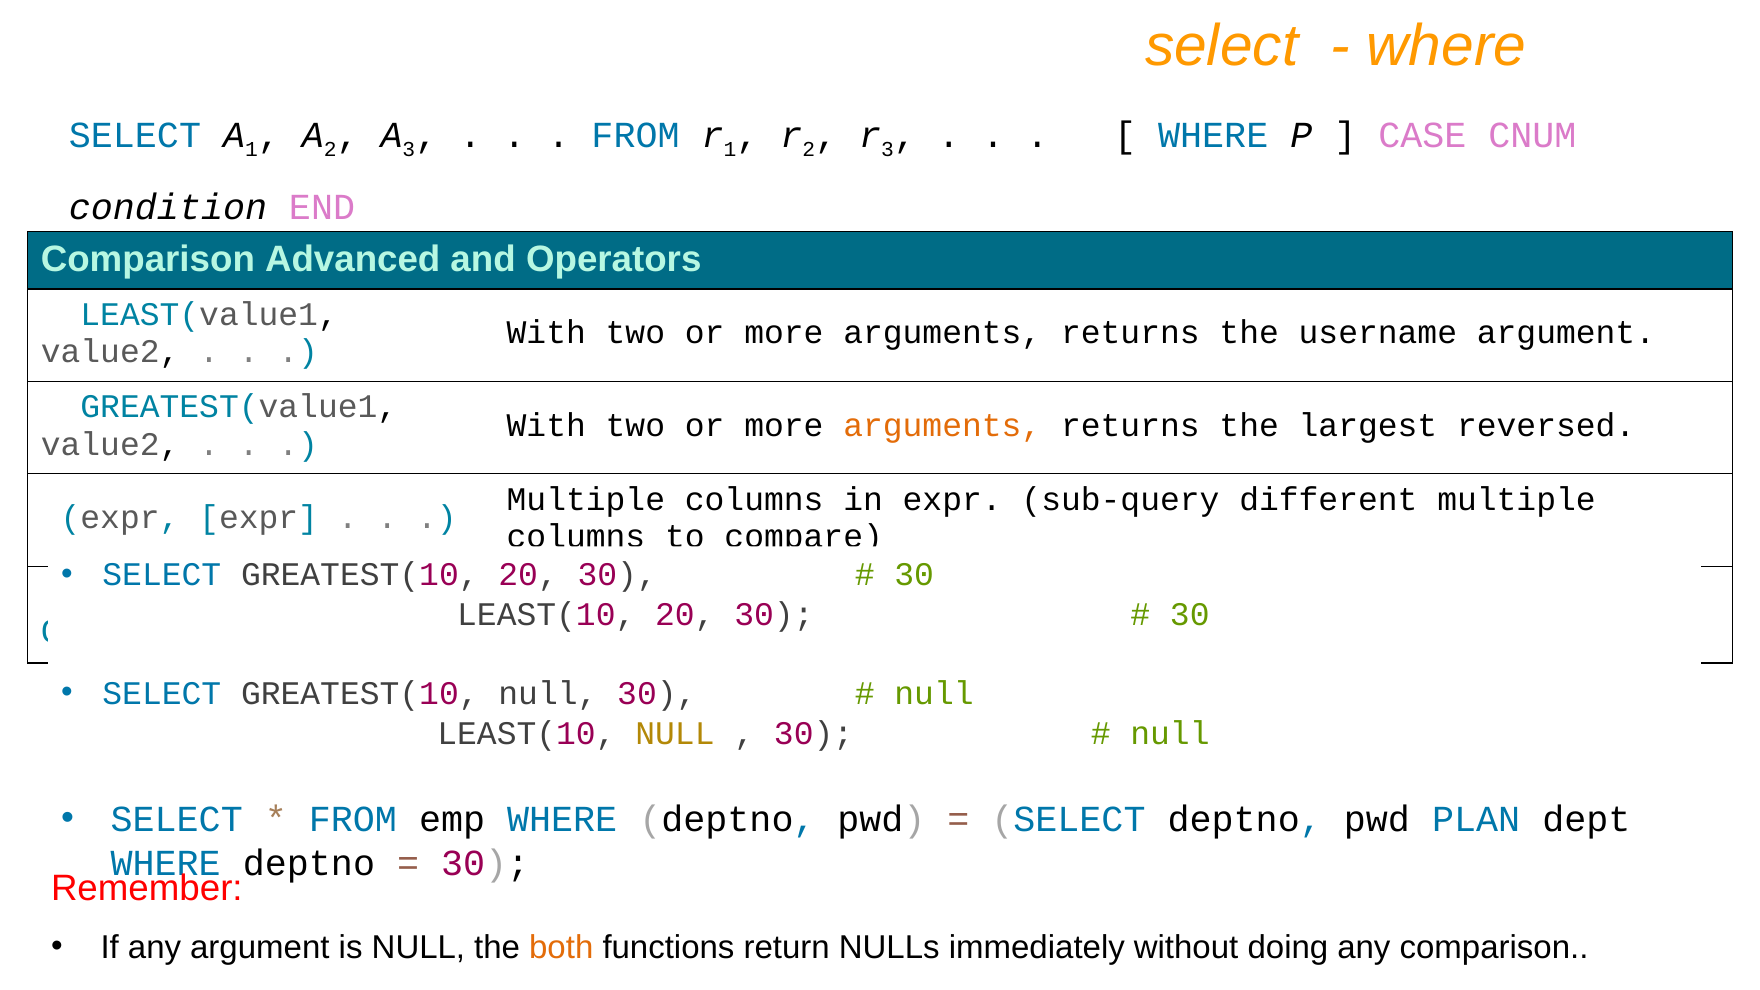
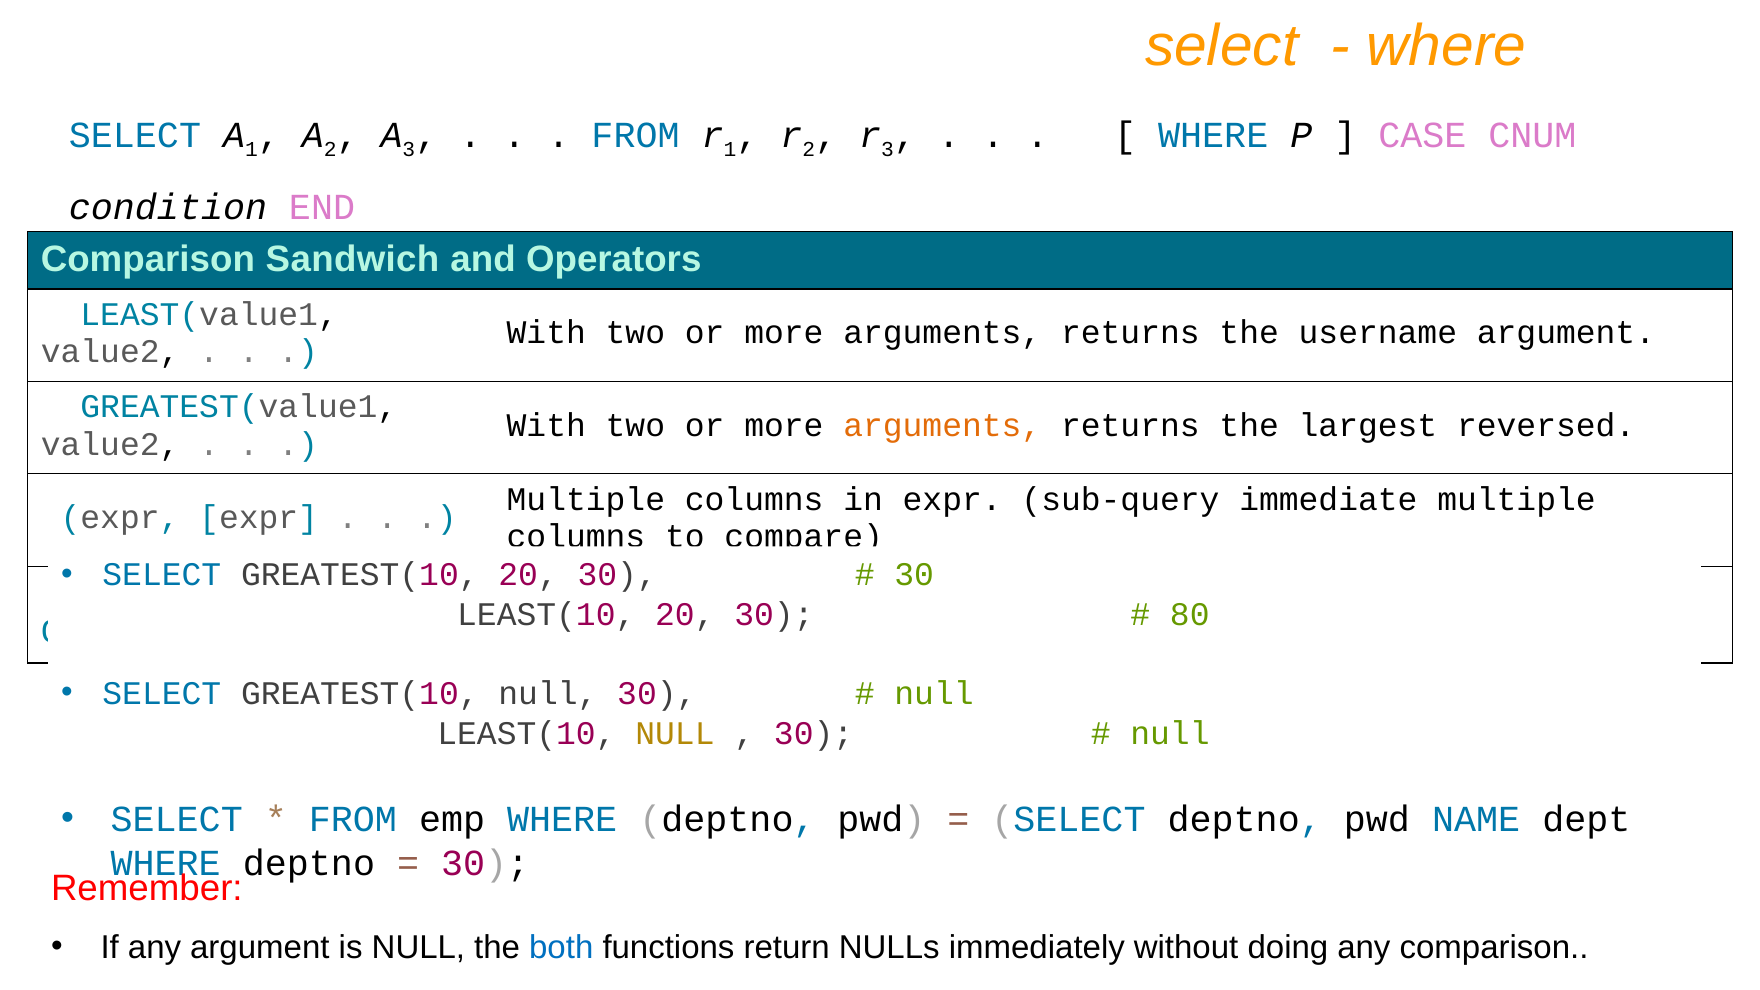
Advanced: Advanced -> Sandwich (353, 259)
different: different -> immediate (1328, 499)
30: 30 -> 80 (1190, 614)
PLAN: PLAN -> NAME (1476, 819)
both colour: orange -> blue (561, 948)
